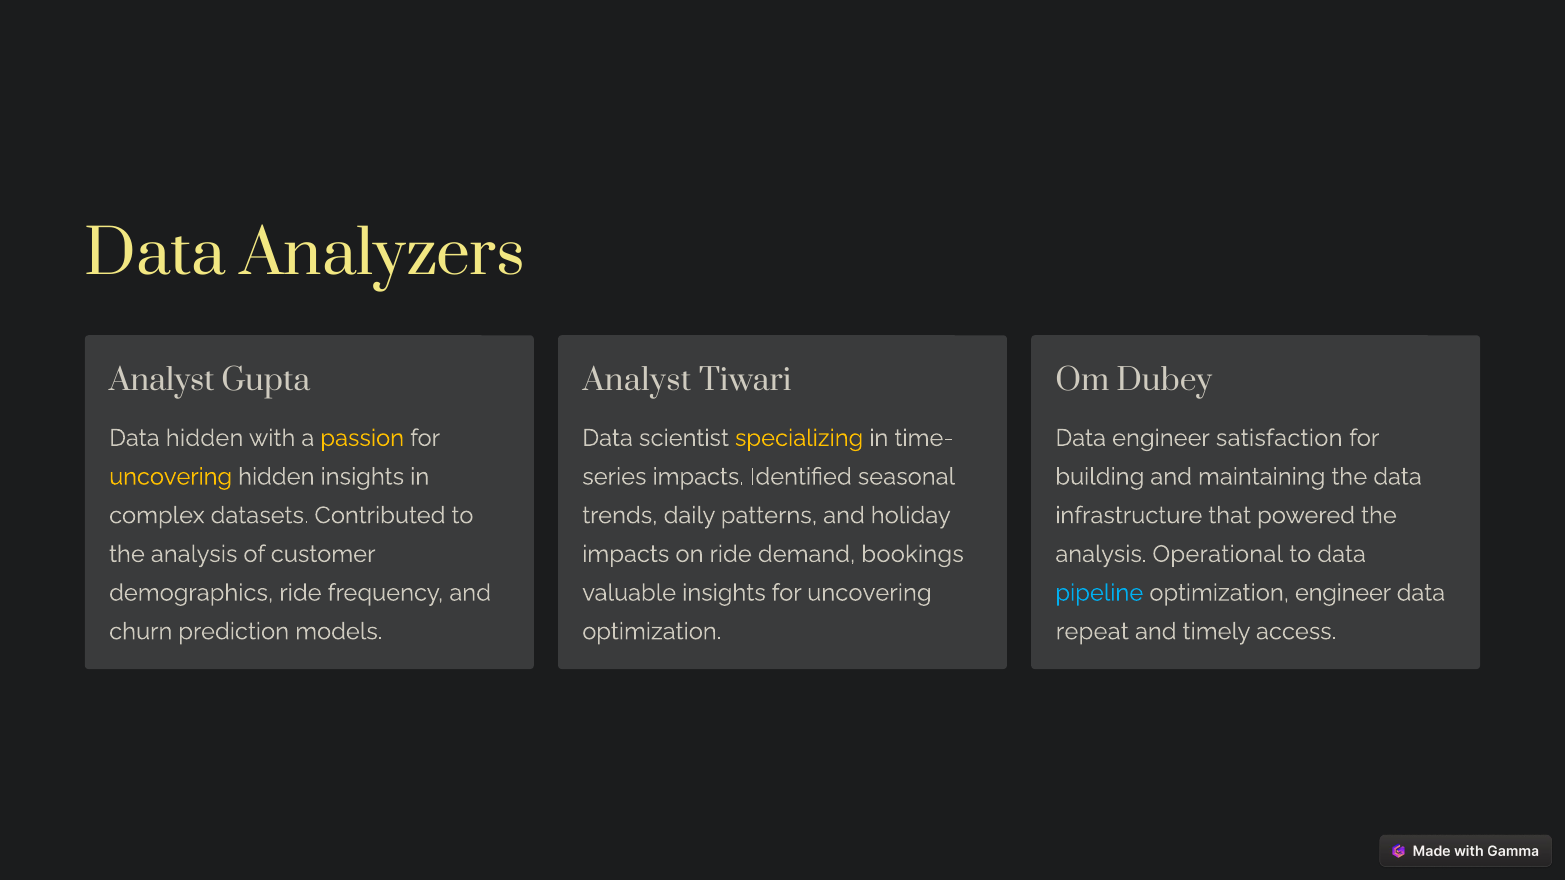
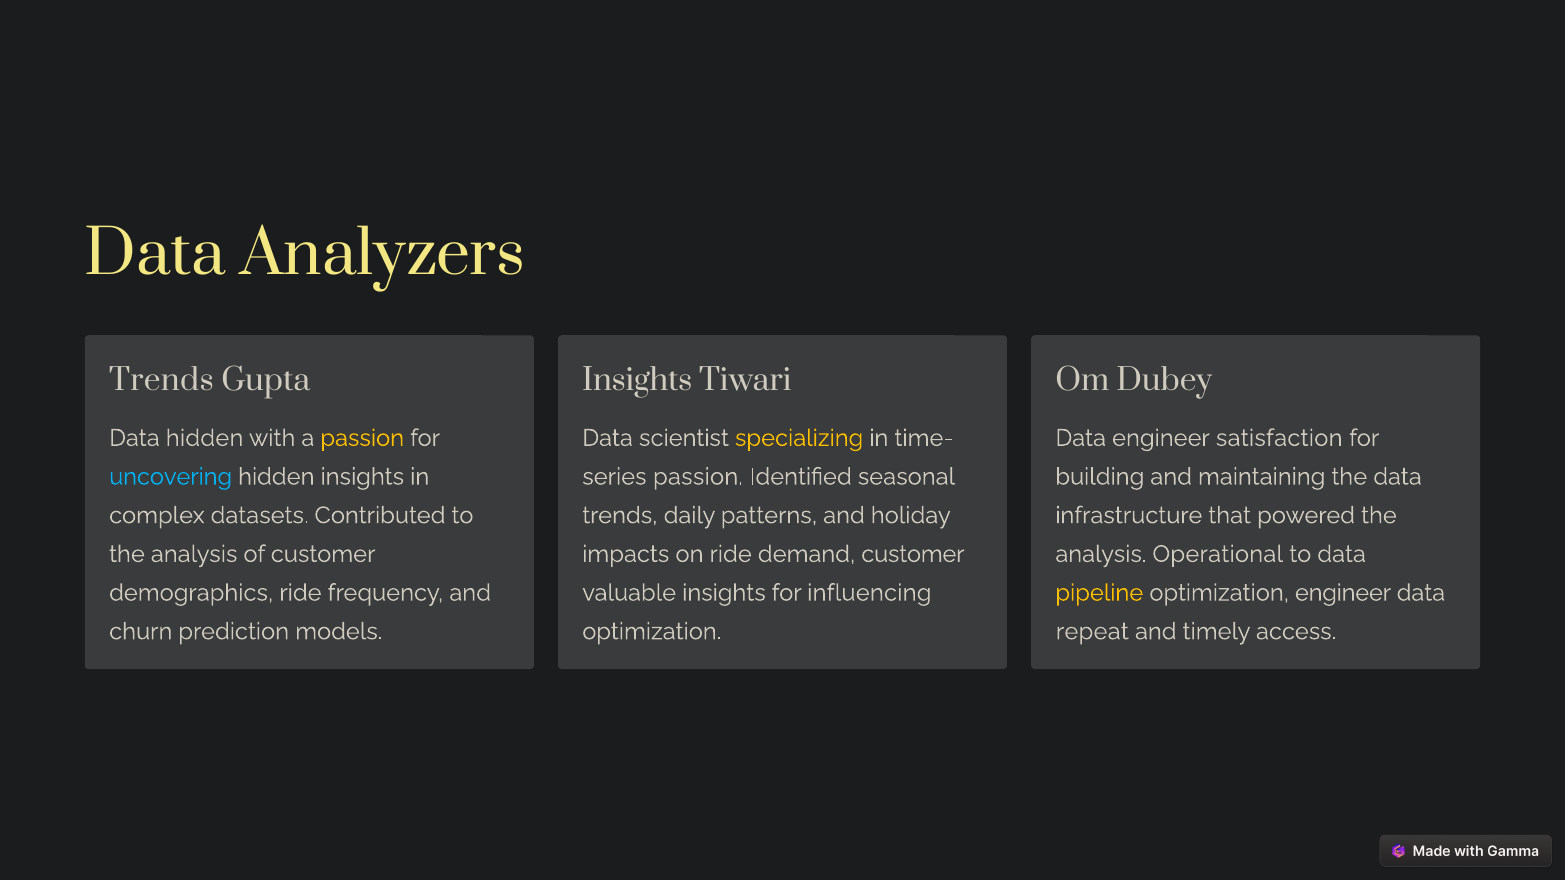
Analyst: Analyst -> Trends (162, 381)
Analyst: Analyst -> Insights (637, 381)
uncovering colour: yellow -> light blue (171, 477)
impacts: impacts -> passion (698, 477)
demand bookings: bookings -> customer (913, 554)
insights for uncovering: uncovering -> influencing (869, 593)
pipeline colour: light blue -> yellow (1099, 593)
